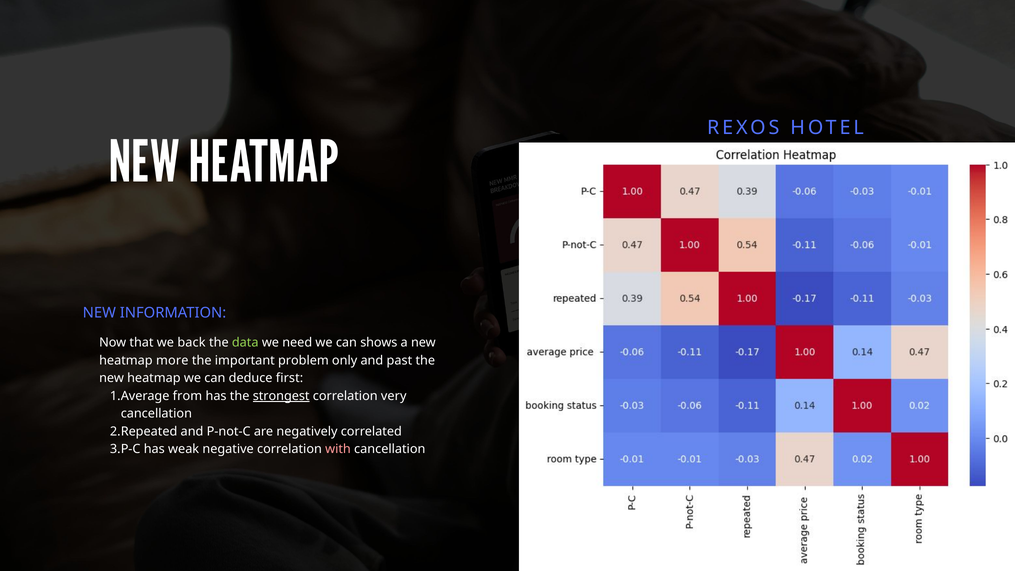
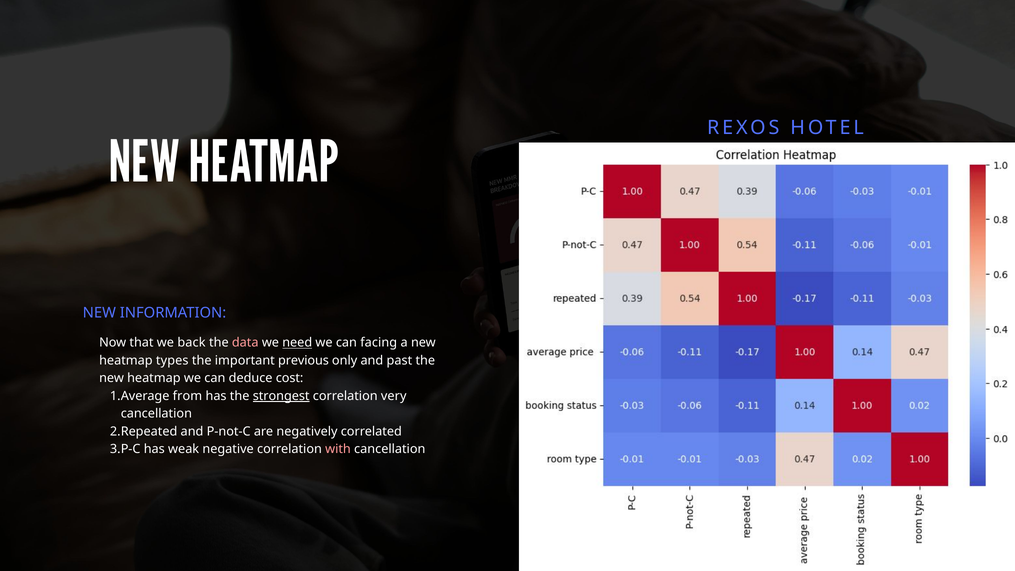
data colour: light green -> pink (245, 343)
need underline: none -> present (297, 343)
shows: shows -> facing (379, 343)
more: more -> types (172, 360)
problem: problem -> previous (303, 360)
first: first -> cost (290, 378)
